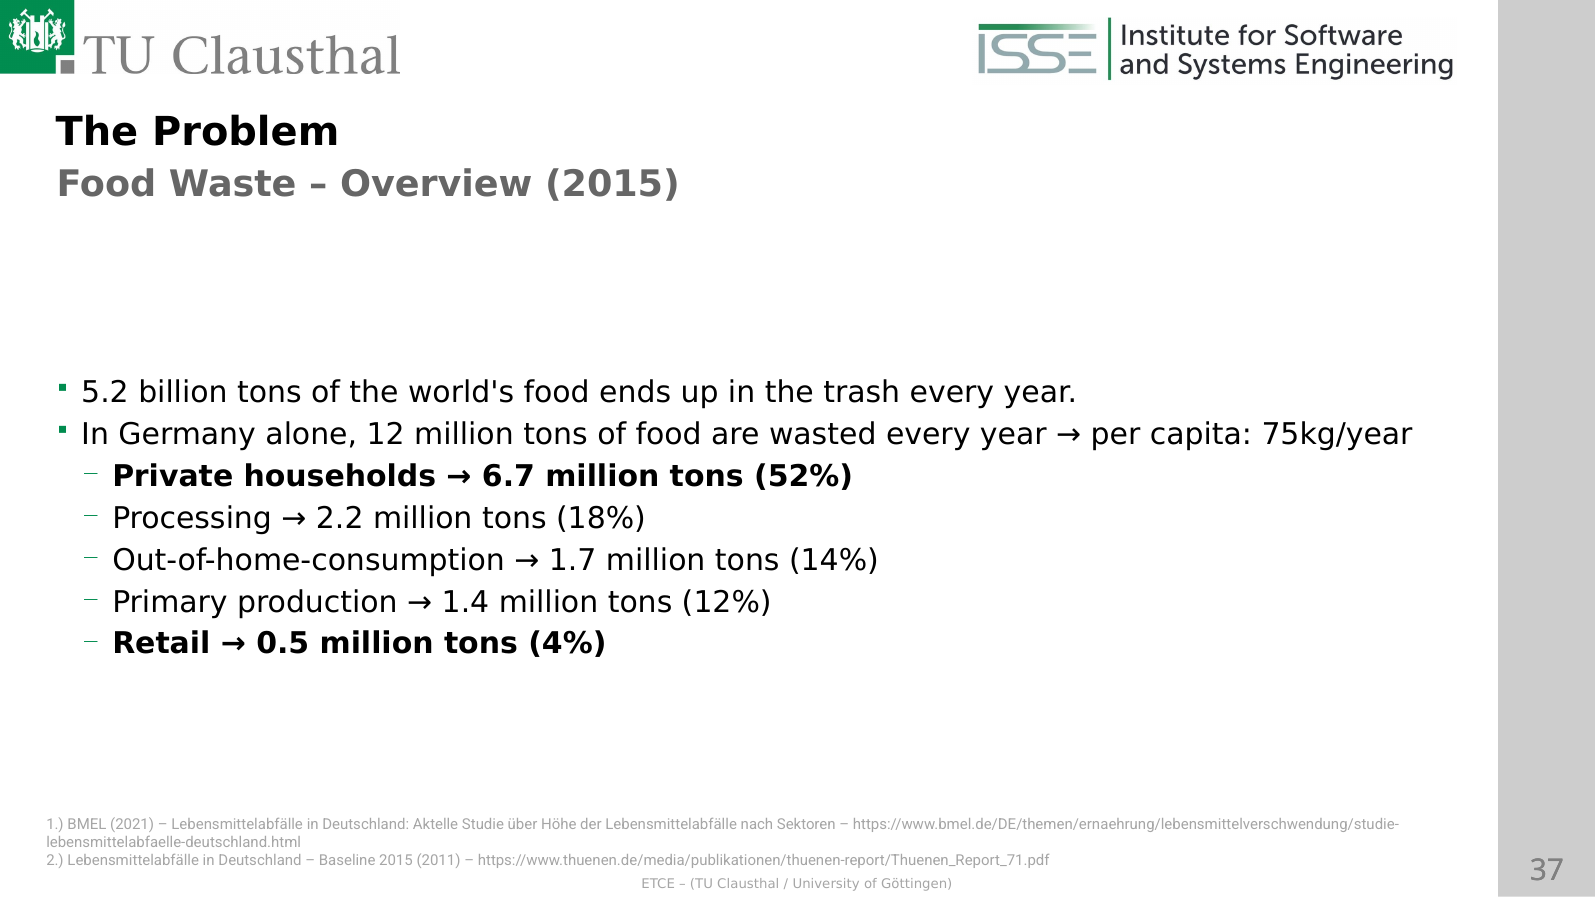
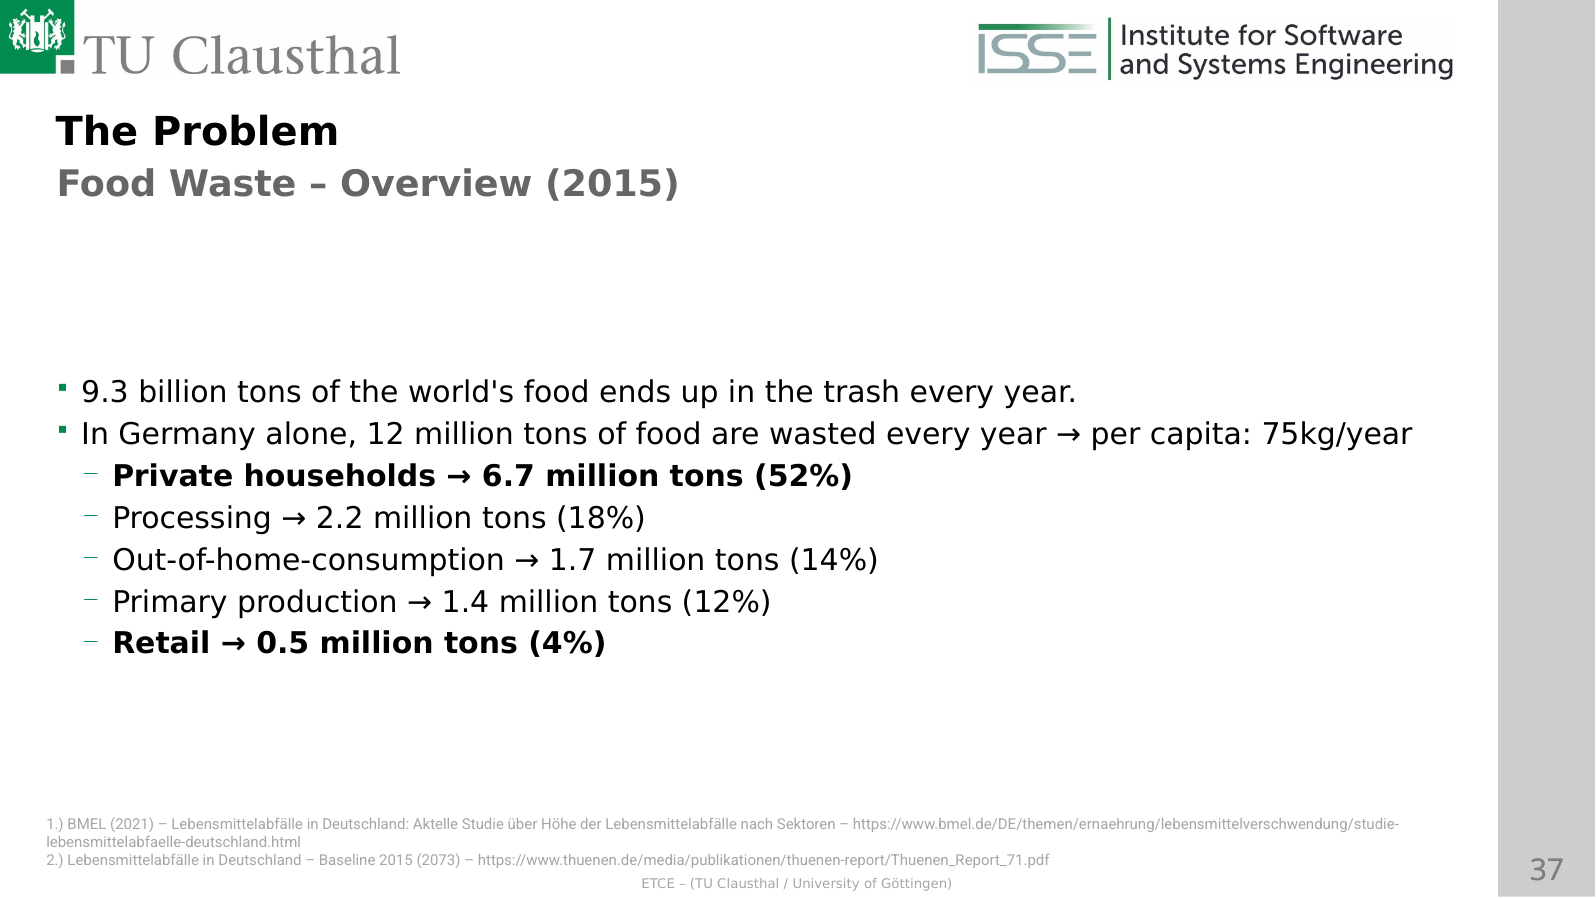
5.2: 5.2 -> 9.3 (105, 392)
2011: 2011 -> 2073 (439, 860)
